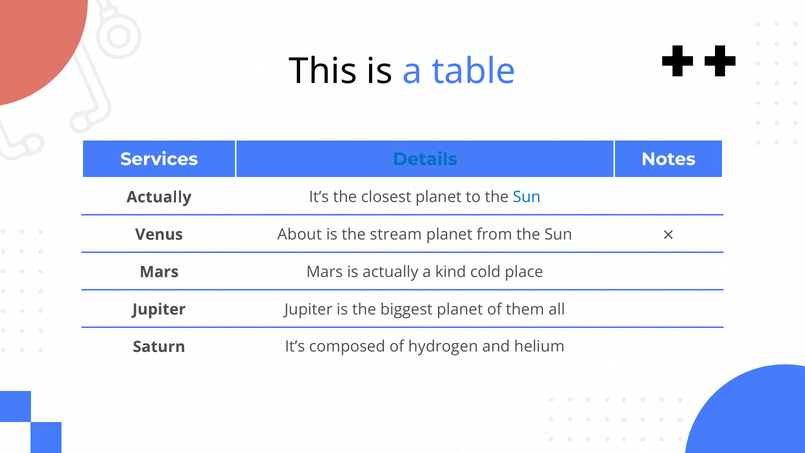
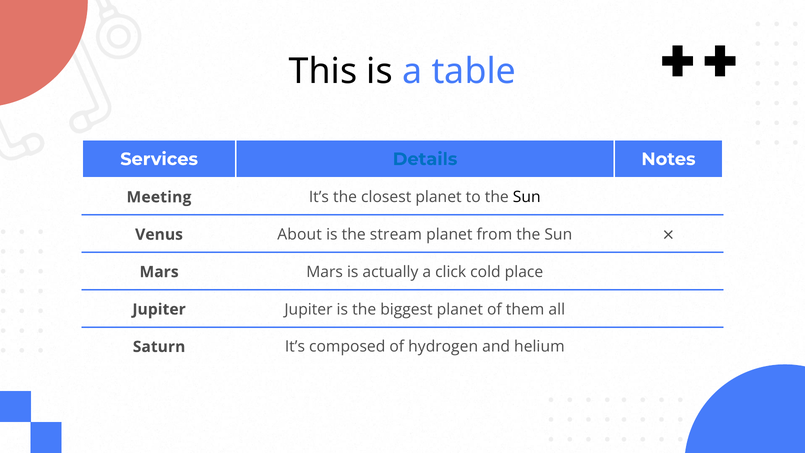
Actually: Actually -> Meeting (159, 197)
Sun colour: blue -> black (527, 197)
kind: kind -> click (451, 272)
